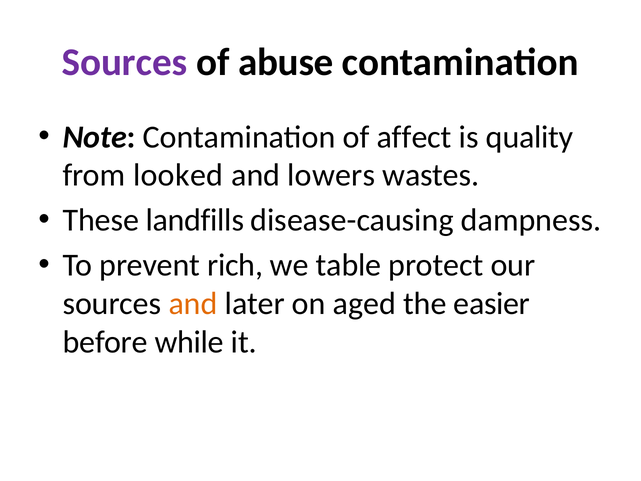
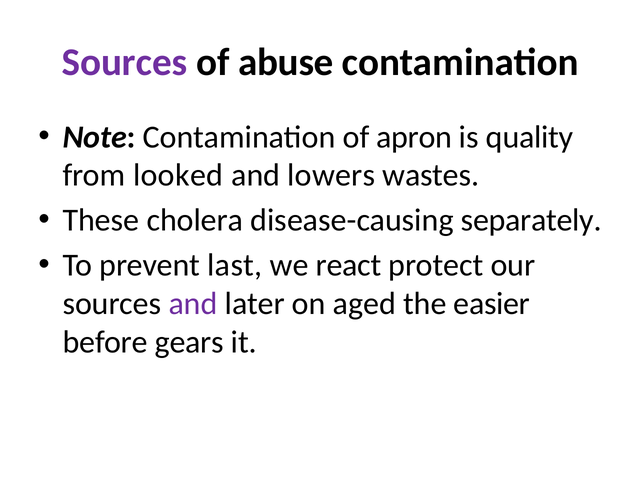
affect: affect -> apron (414, 137)
landfills: landfills -> cholera (195, 220)
dampness: dampness -> separately (531, 220)
rich: rich -> last (235, 265)
table: table -> react (349, 265)
and colour: orange -> purple (193, 304)
while: while -> gears (189, 342)
